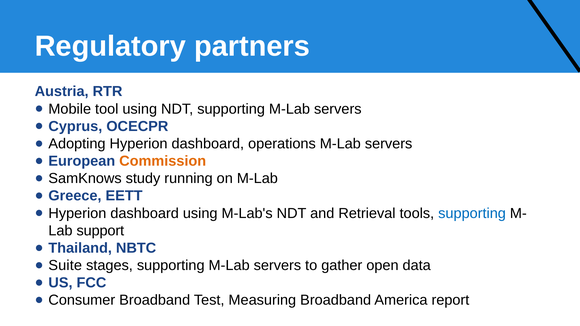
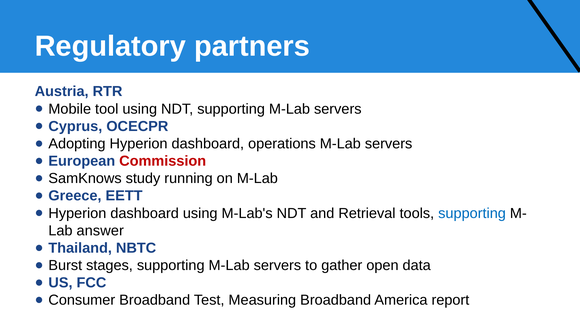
Commission colour: orange -> red (163, 161)
support: support -> answer (100, 231)
Suite: Suite -> Burst (65, 266)
